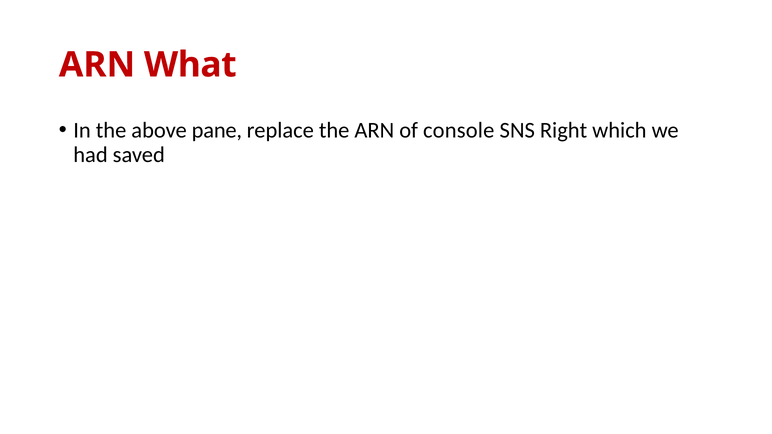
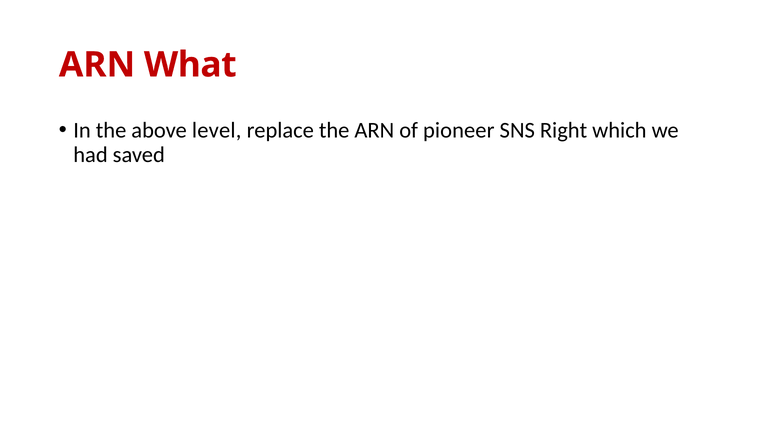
pane: pane -> level (217, 131)
console: console -> pioneer (459, 131)
